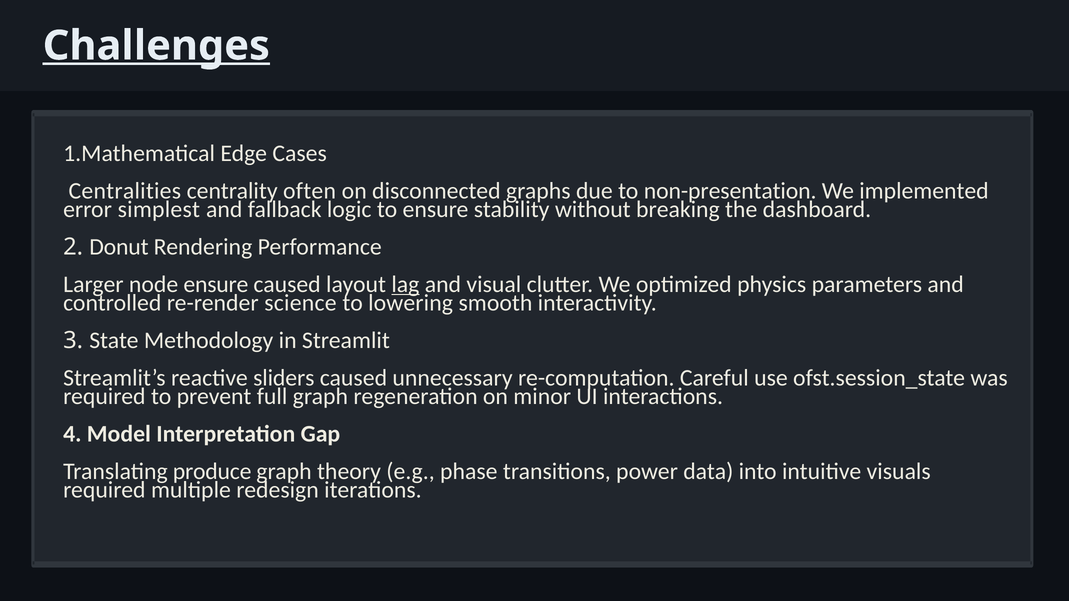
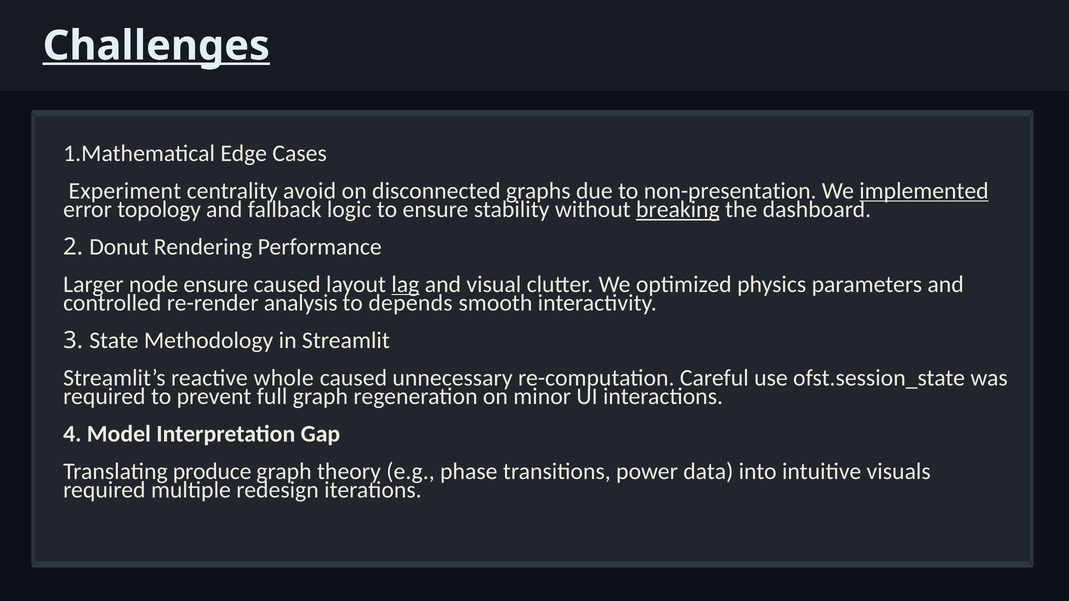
Centralities: Centralities -> Experiment (125, 191)
often: often -> avoid (310, 191)
implemented underline: none -> present (924, 191)
simplest: simplest -> topology (159, 210)
breaking underline: none -> present (678, 210)
science: science -> analysis (301, 303)
lowering: lowering -> depends (411, 303)
sliders: sliders -> whole (284, 378)
